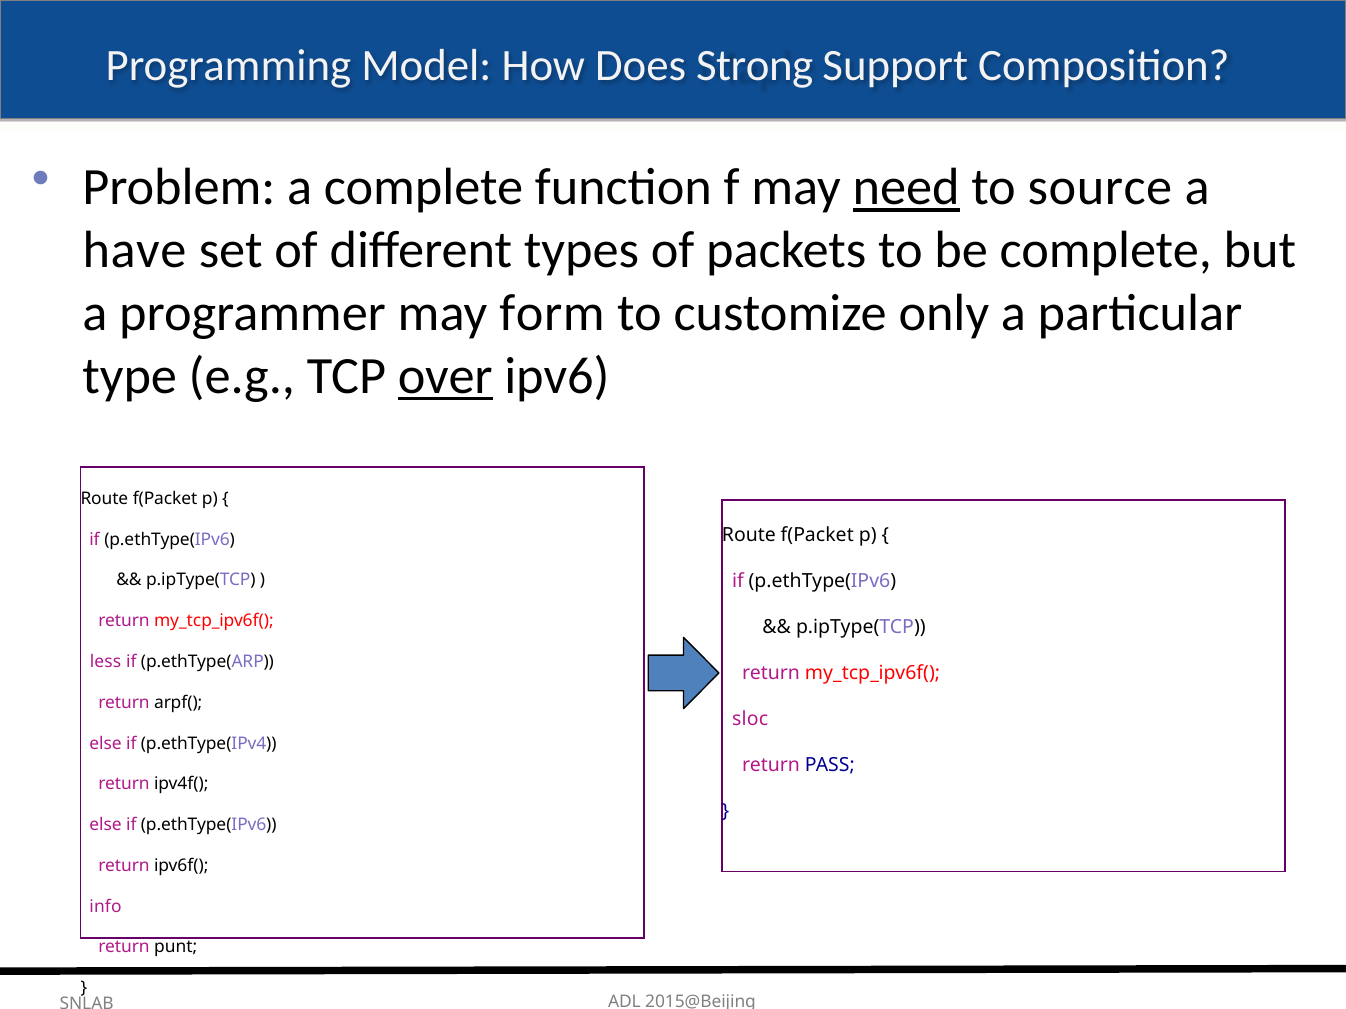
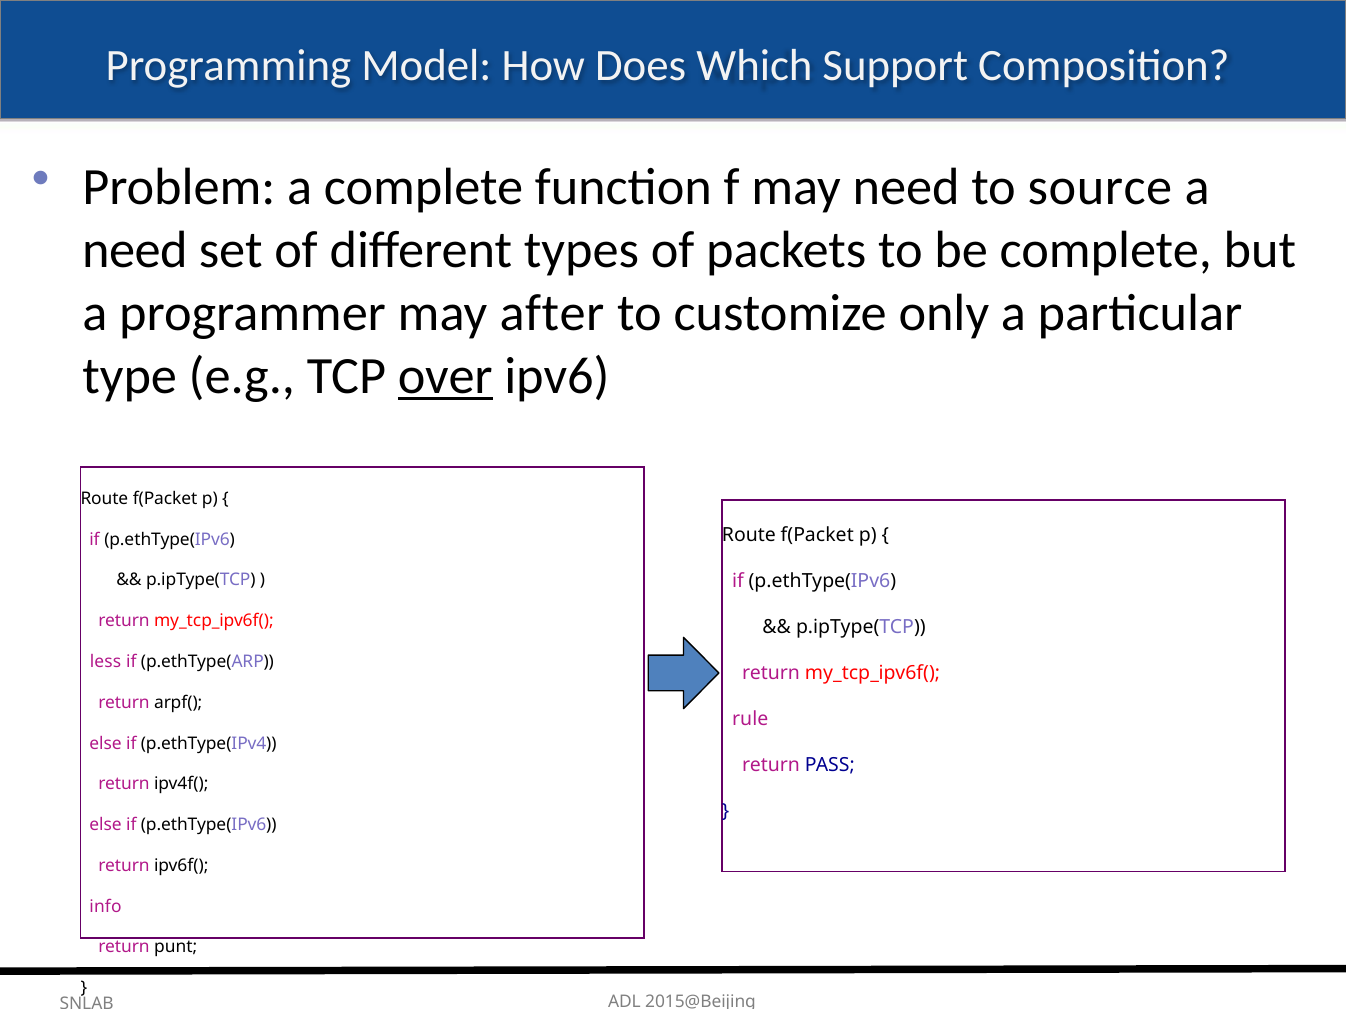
Strong: Strong -> Which (754, 66)
need underline: present -> none (906, 188)
have: have -> need (135, 250)
form: form -> after (552, 313)
sloc: sloc -> rule (750, 719)
